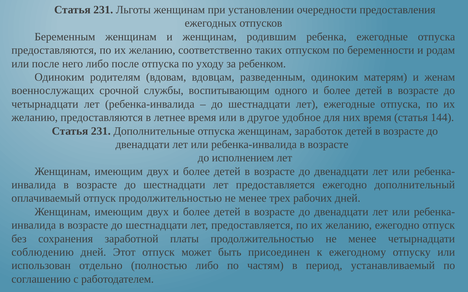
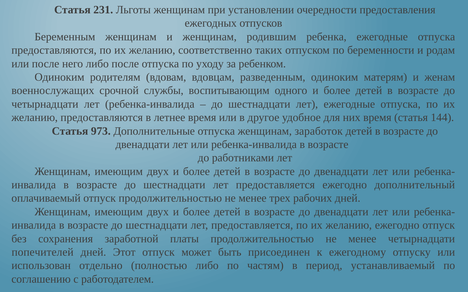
231: 231 -> 973 (101, 131)
исполнением: исполнением -> работниками (243, 158)
соблюдению: соблюдению -> попечителей (43, 253)
